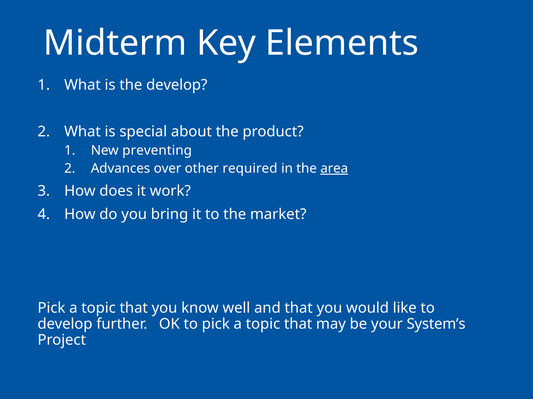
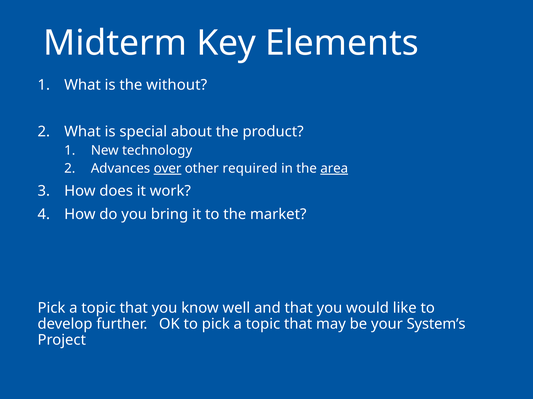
the develop: develop -> without (177, 85)
preventing: preventing -> technology (157, 151)
over underline: none -> present (168, 169)
